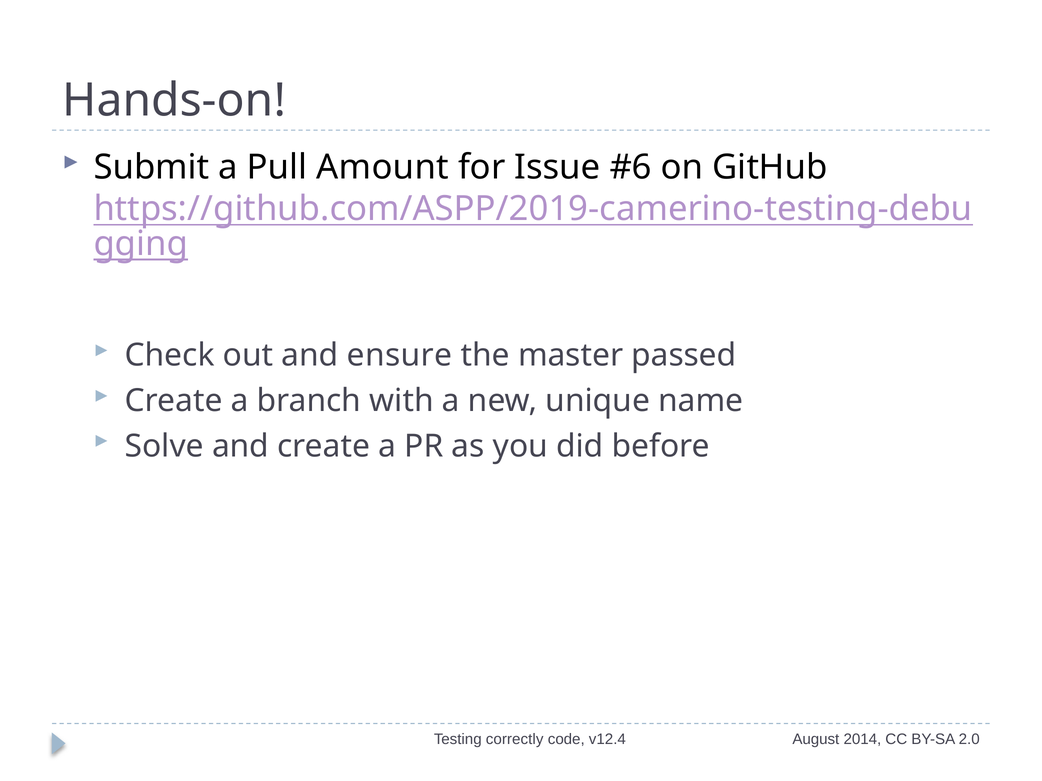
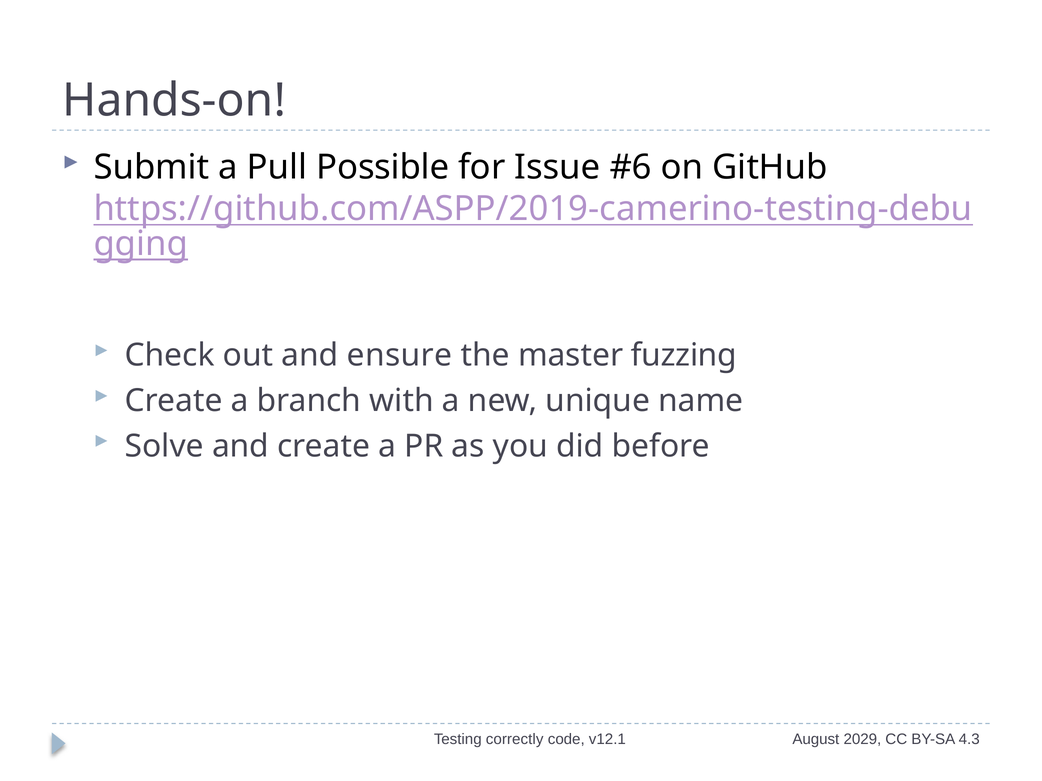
Amount: Amount -> Possible (383, 167)
passed: passed -> fuzzing (684, 356)
v12.4: v12.4 -> v12.1 (607, 740)
2014: 2014 -> 2029 (862, 740)
2.0: 2.0 -> 4.3 (969, 740)
